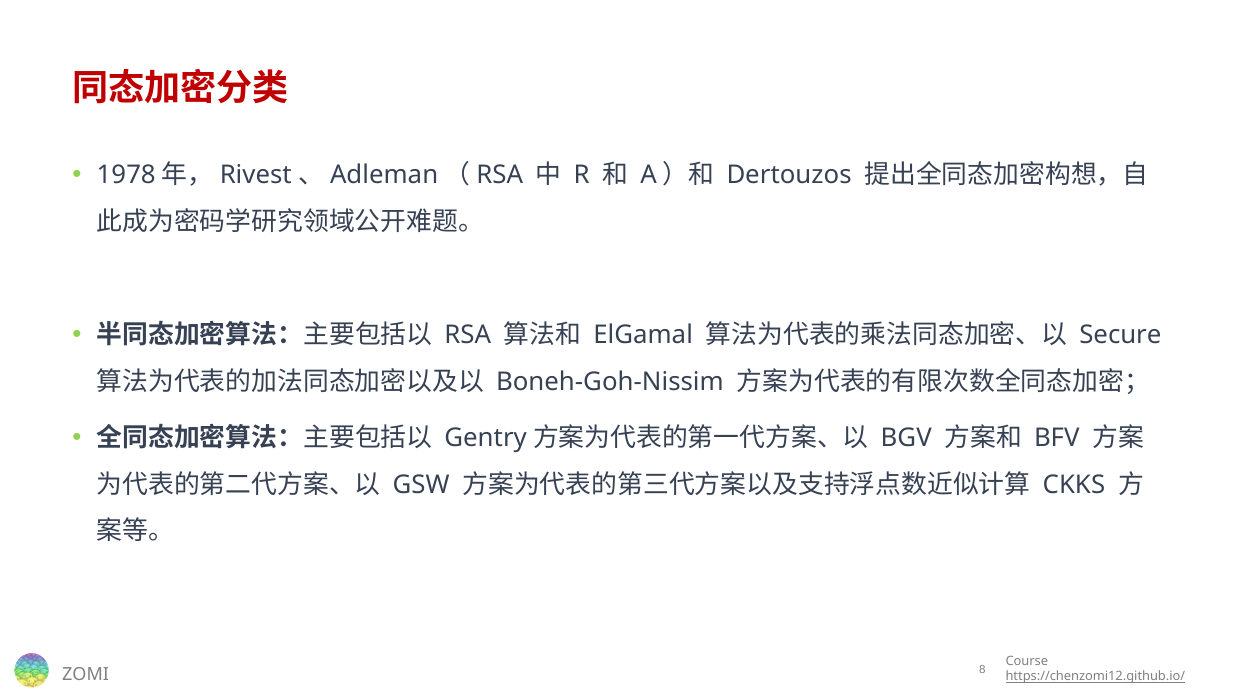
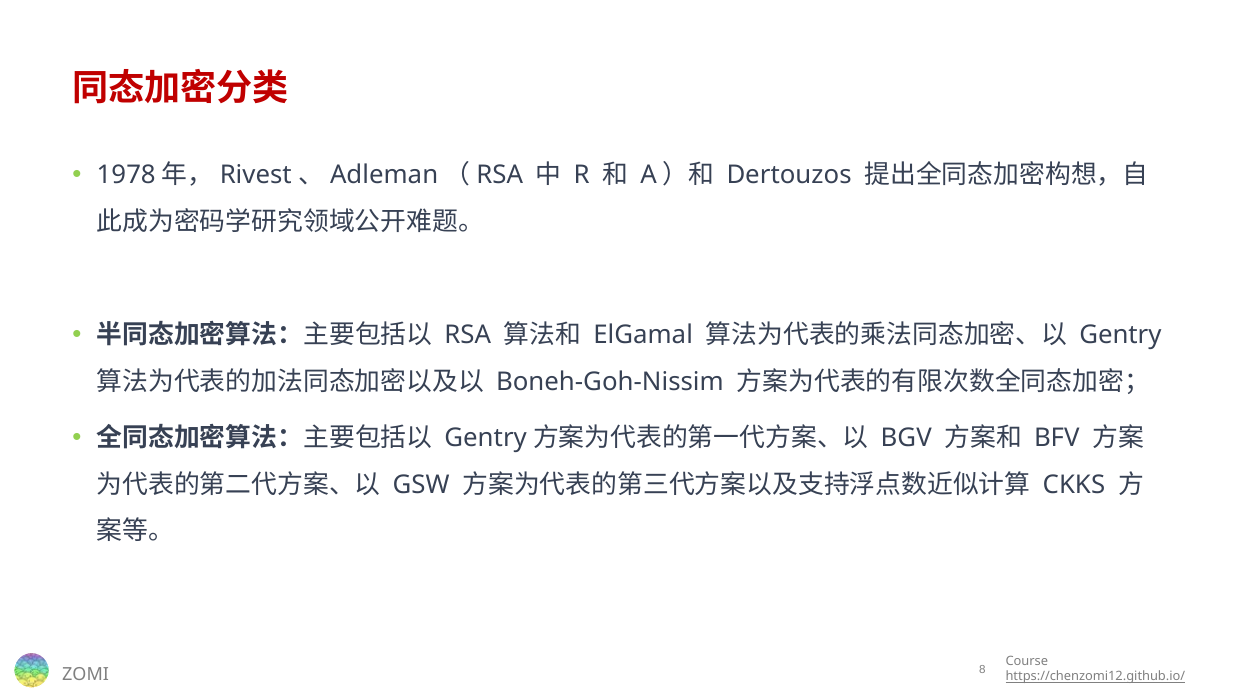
Secure: Secure -> Gentry (1120, 335)
